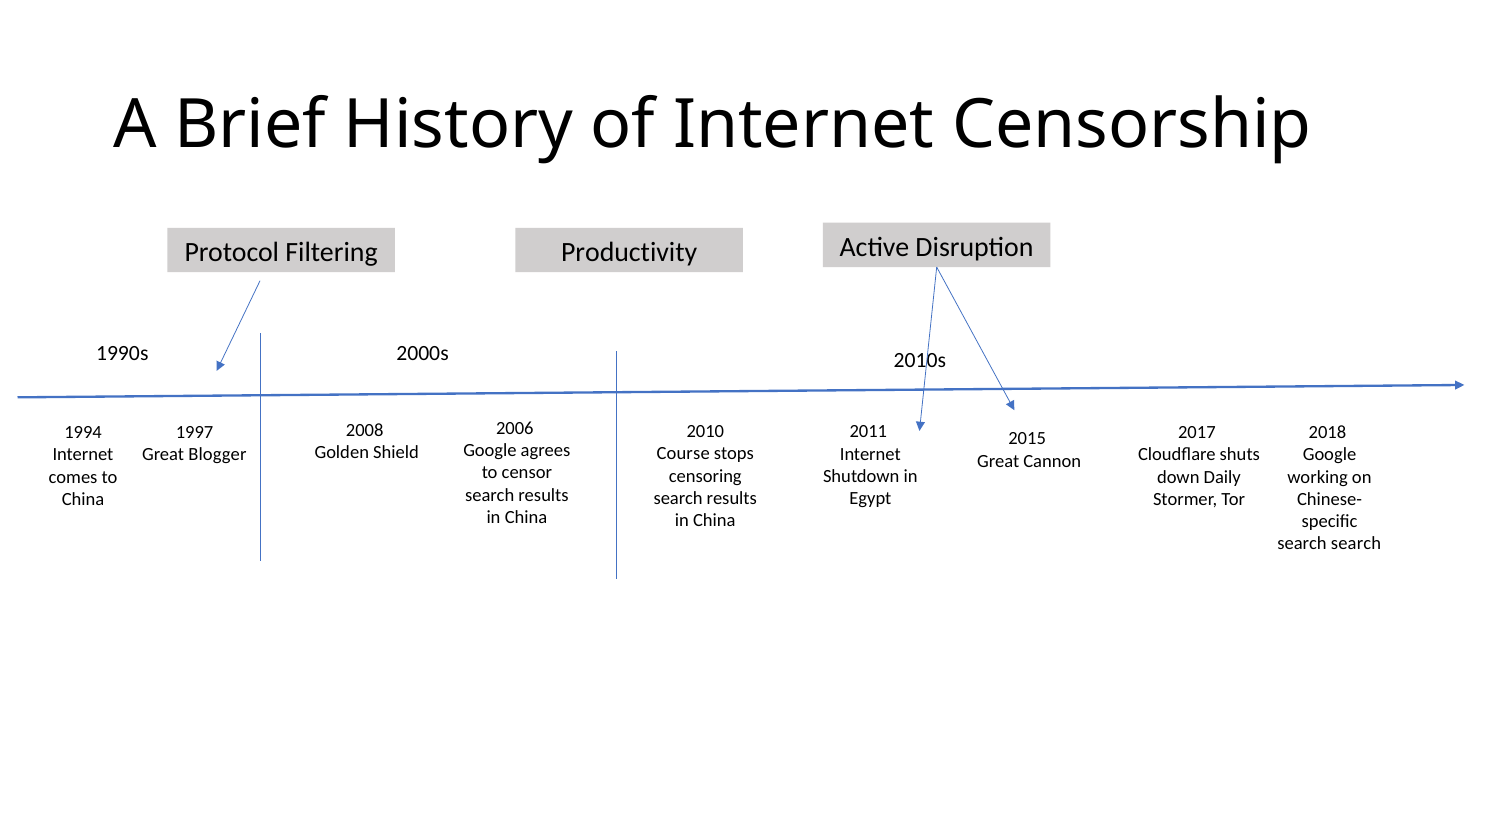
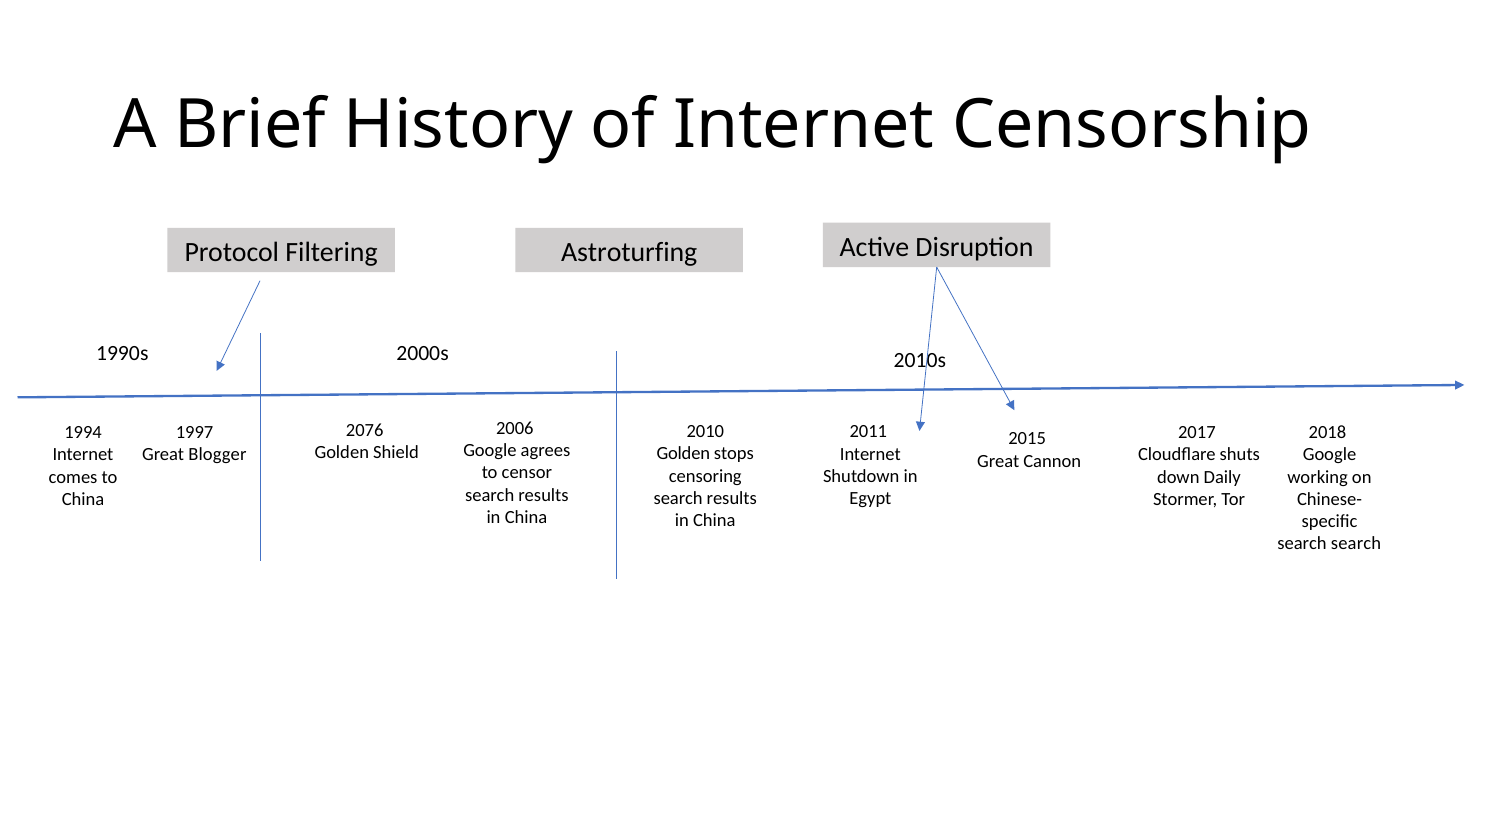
Productivity: Productivity -> Astroturfing (629, 252)
2008: 2008 -> 2076 (365, 430)
Course: Course -> Golden (683, 454)
